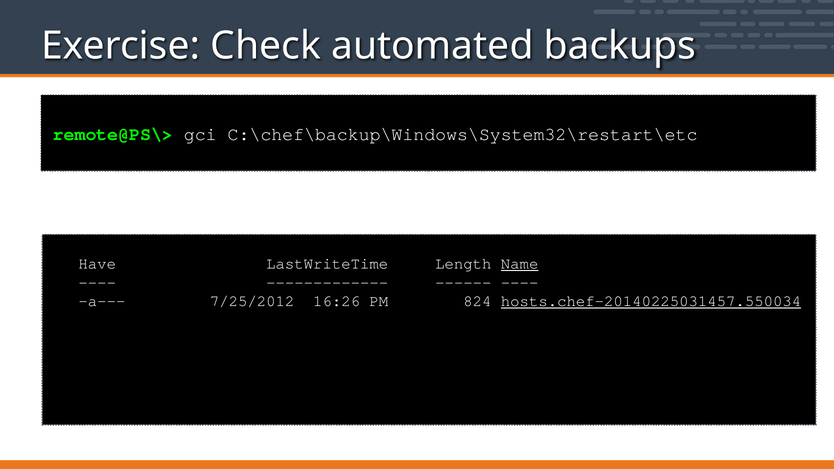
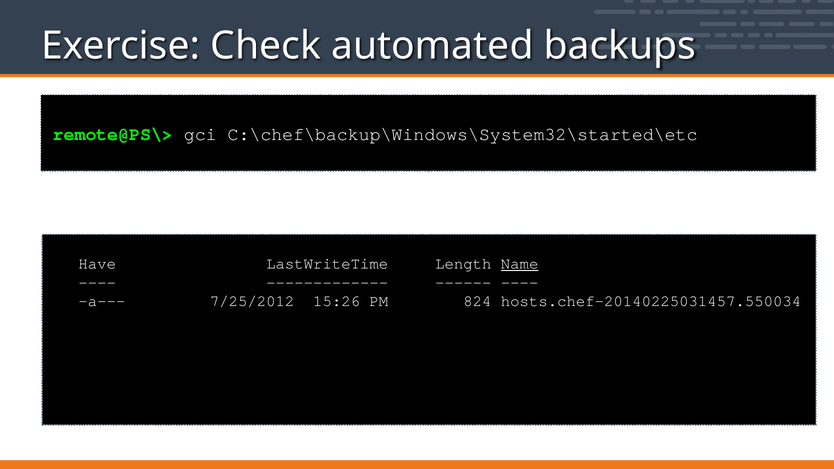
C:\chef\backup\Windows\System32\restart\etc: C:\chef\backup\Windows\System32\restart\etc -> C:\chef\backup\Windows\System32\started\etc (463, 134)
16:26: 16:26 -> 15:26 (337, 301)
hosts.chef-20140225031457.550034 underline: present -> none (651, 301)
